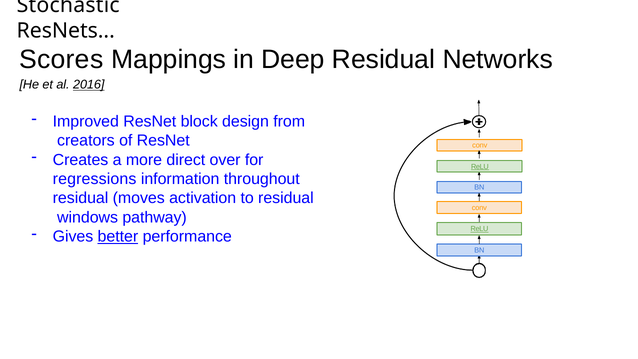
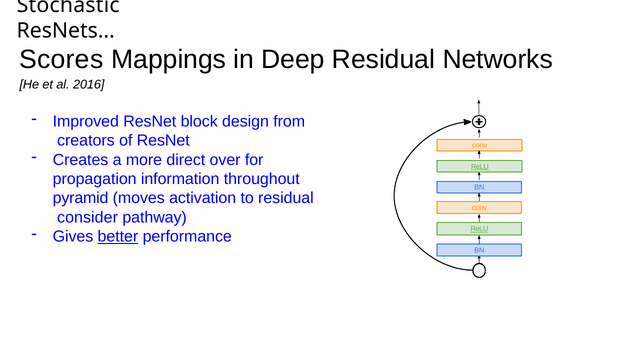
2016 underline: present -> none (89, 85)
regressions: regressions -> propagation (95, 179)
residual: residual -> pyramid (81, 198)
windows: windows -> consider (88, 217)
